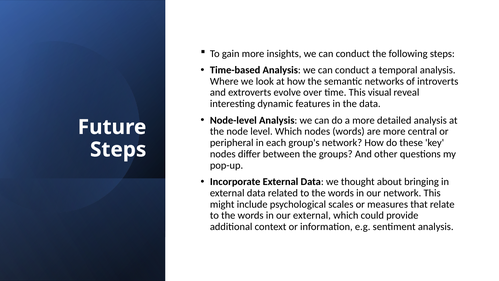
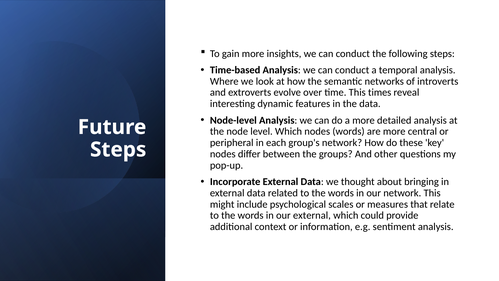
visual: visual -> times (380, 92)
